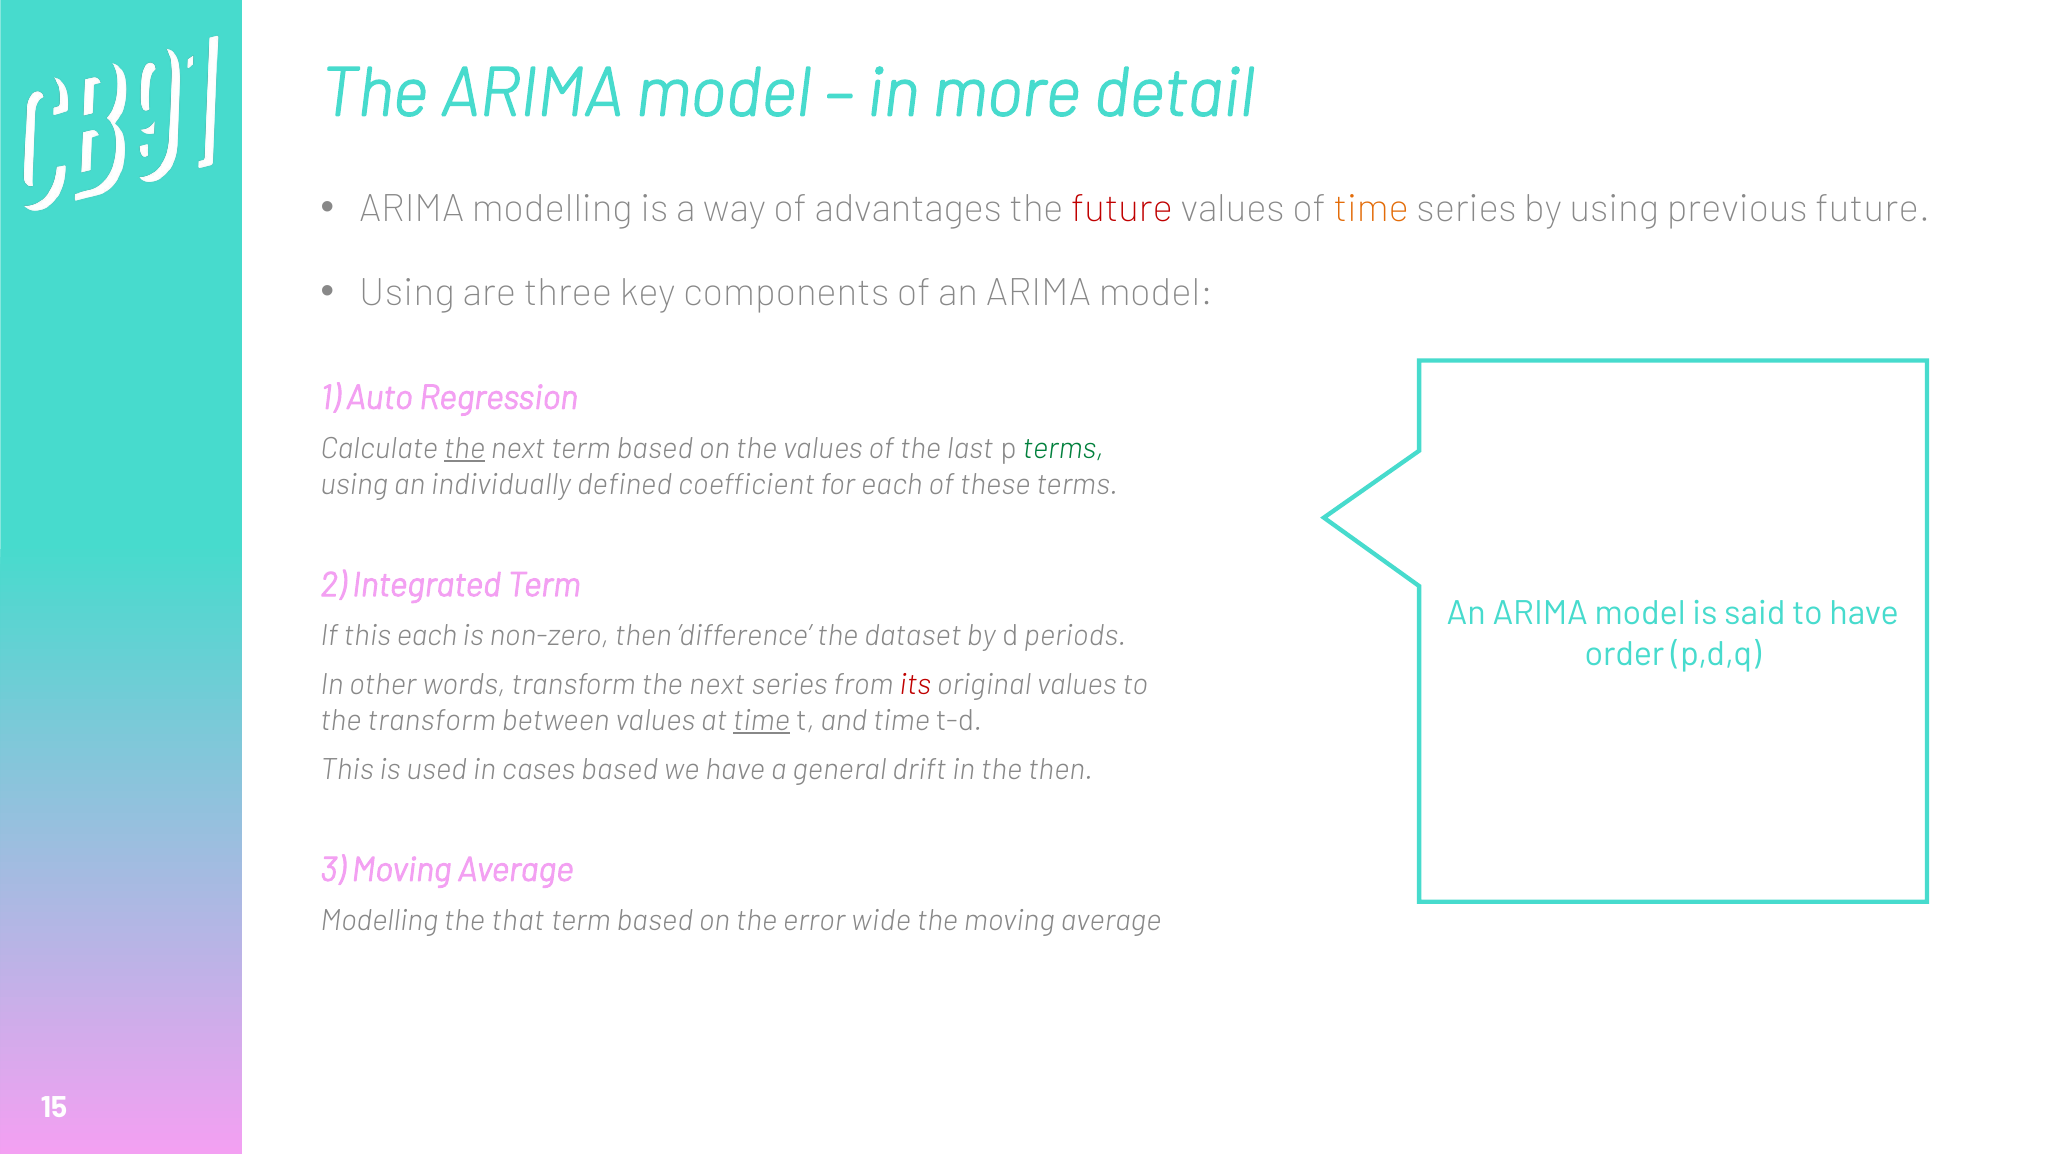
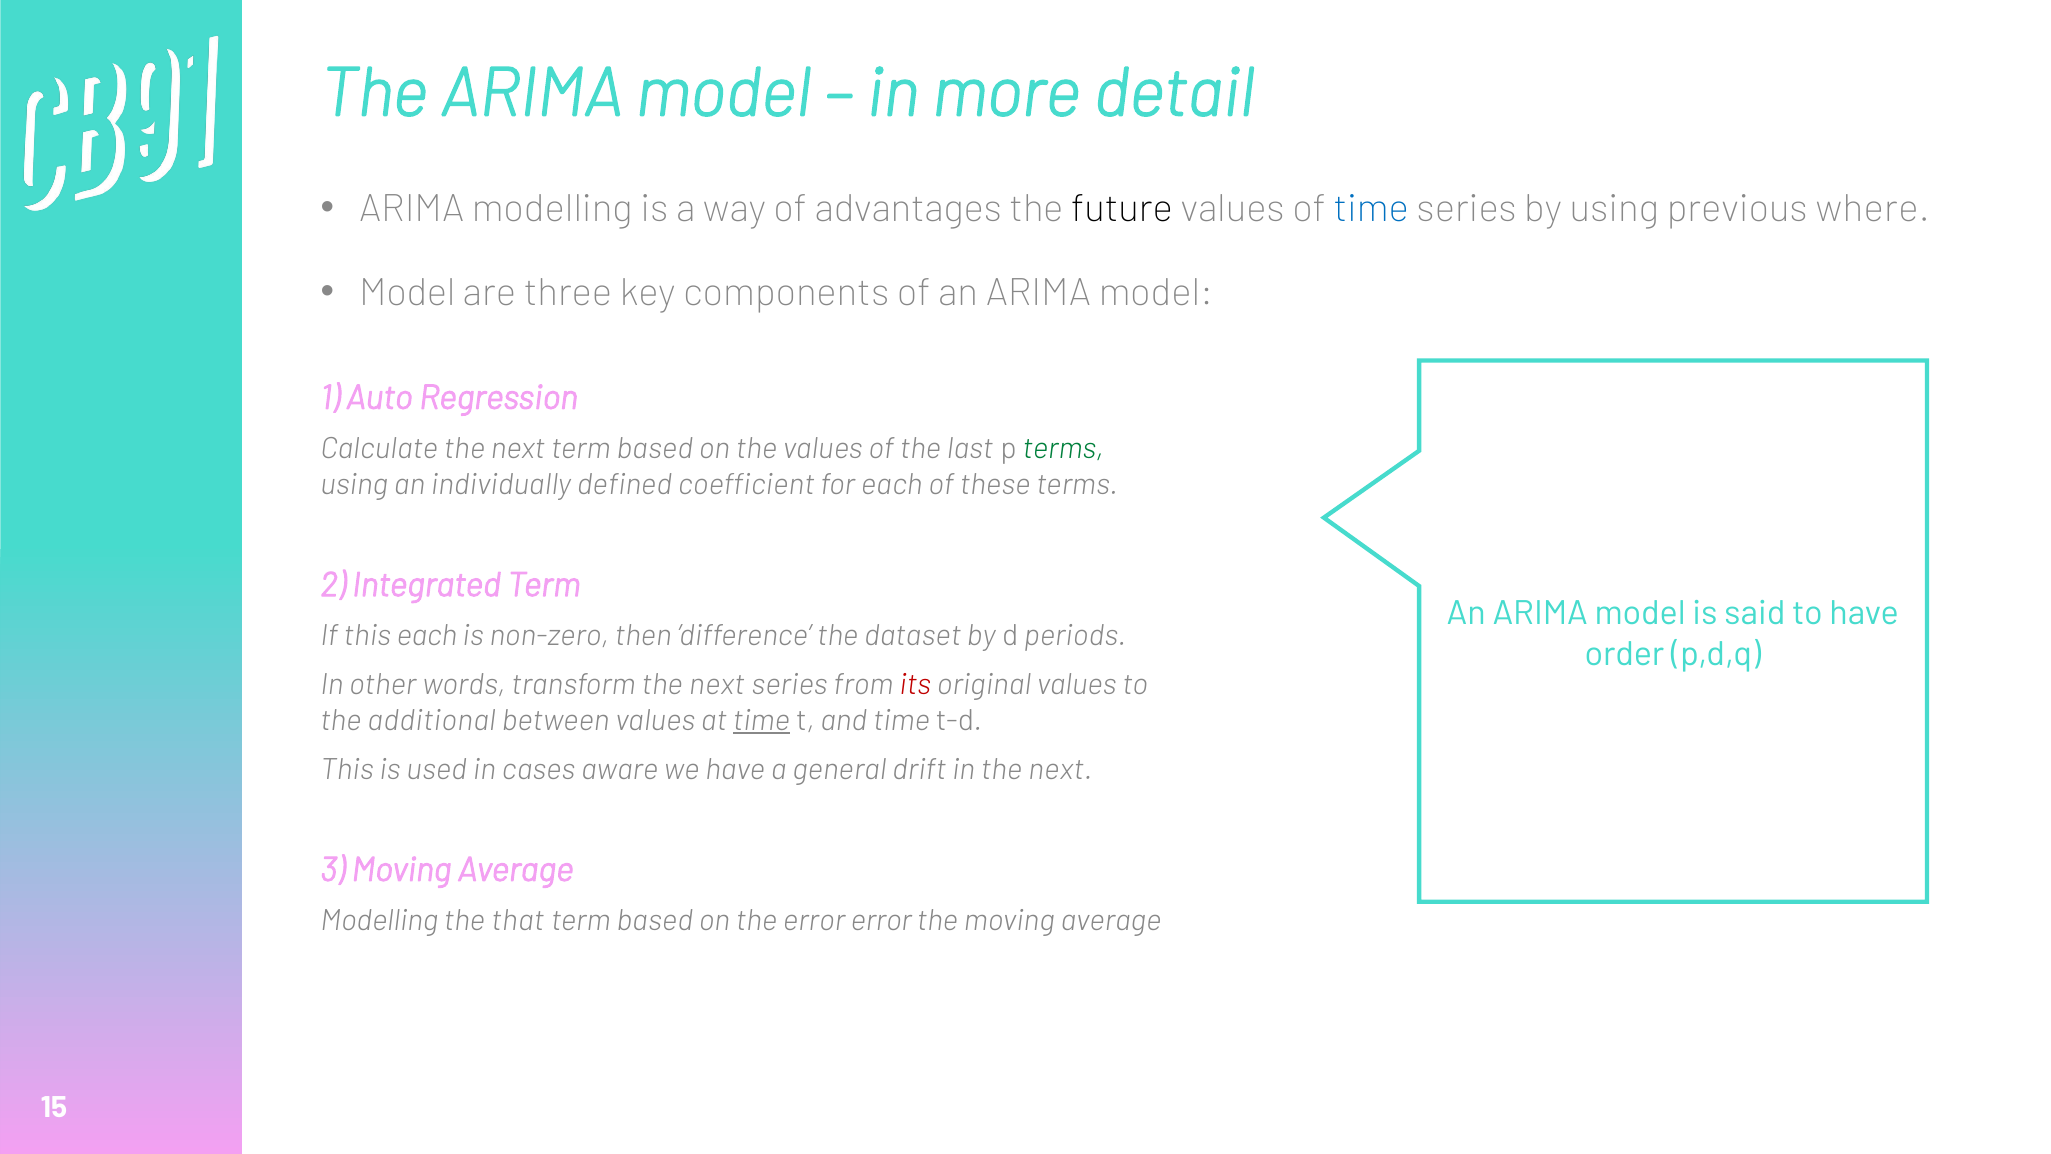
future colour: red -> black (1122, 208)
time colour: orange -> blue (1371, 208)
previous future: future -> where (1873, 208)
Using: Using -> Model (407, 293)
the underline: present -> none (464, 448)
the transform: transform -> additional (432, 720)
cases based: based -> aware (620, 769)
in the then: then -> next (1060, 769)
error wide: wide -> error (881, 920)
